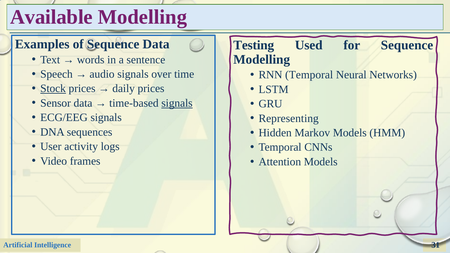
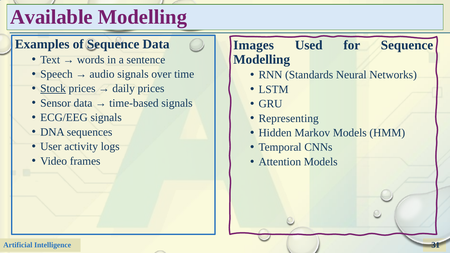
Testing: Testing -> Images (254, 45)
RNN Temporal: Temporal -> Standards (309, 75)
signals underline: present -> none (177, 103)
